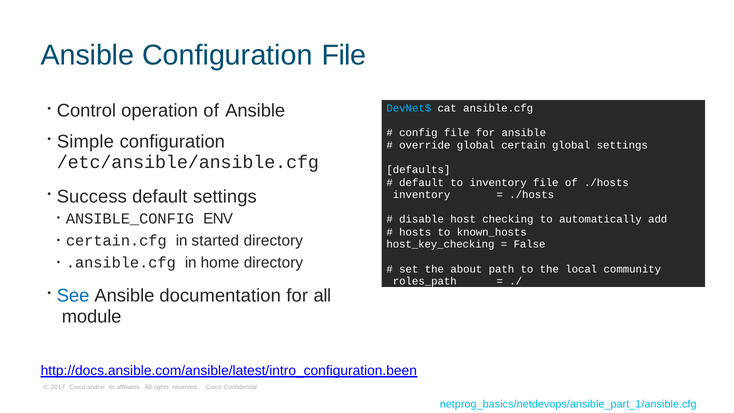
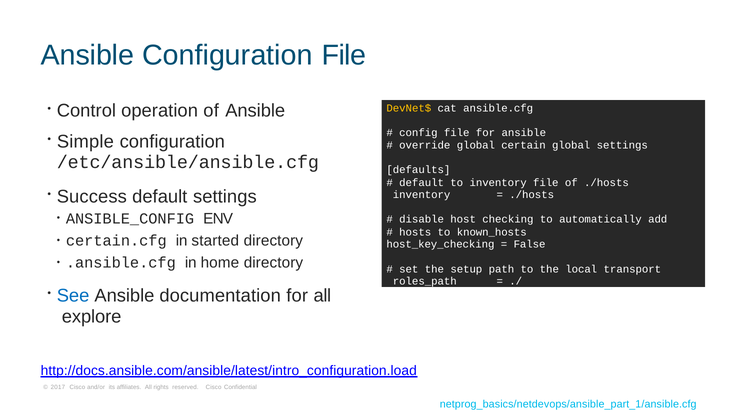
DevNet$ colour: light blue -> yellow (409, 108)
about: about -> setup (466, 269)
community: community -> transport (632, 269)
module: module -> explore (92, 317)
http://docs.ansible.com/ansible/latest/intro_configuration.been: http://docs.ansible.com/ansible/latest/intro_configuration.been -> http://docs.ansible.com/ansible/latest/intro_configuration.load (229, 370)
